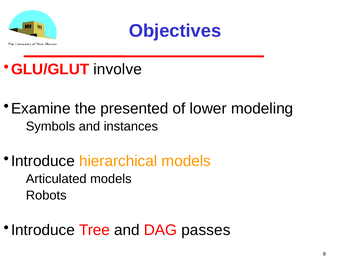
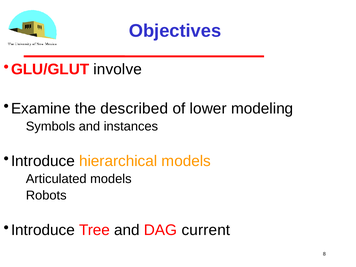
presented: presented -> described (134, 109)
passes: passes -> current (206, 230)
